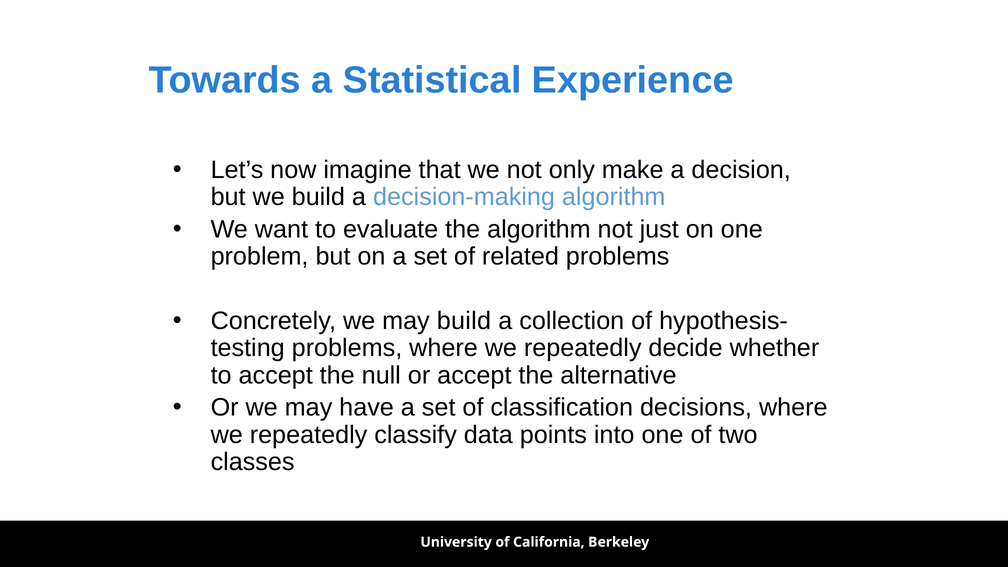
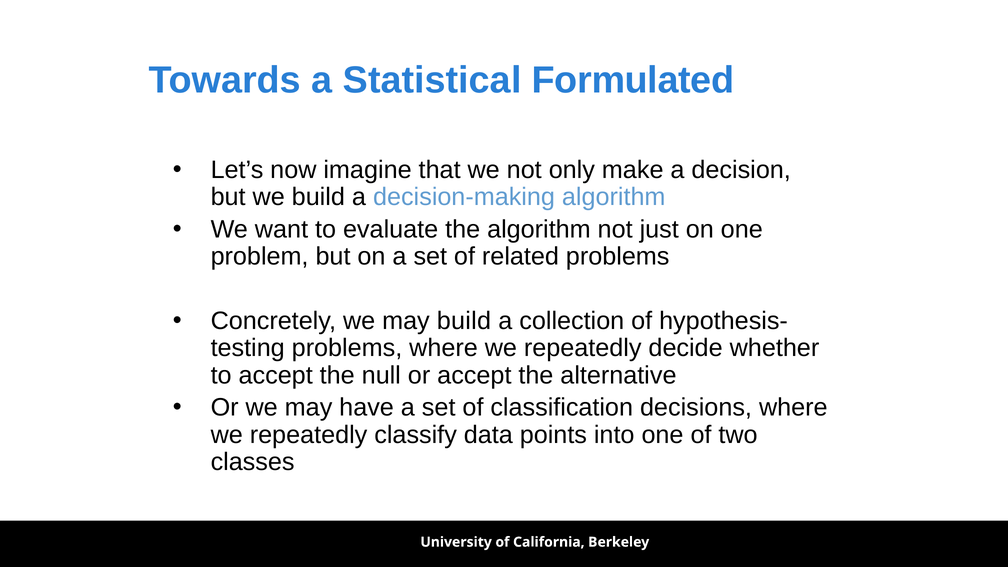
Experience: Experience -> Formulated (633, 80)
